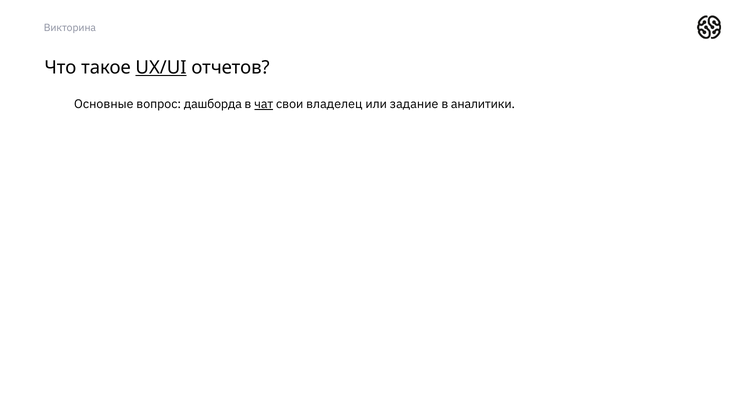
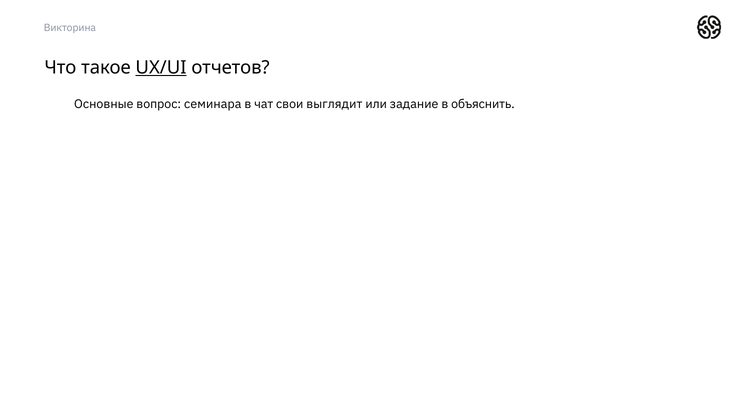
дашборда: дашборда -> семинара (213, 104)
чат underline: present -> none (264, 104)
владелец: владелец -> выглядит (334, 104)
аналитики: аналитики -> объяснить (483, 104)
